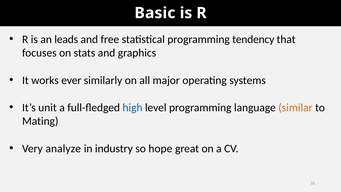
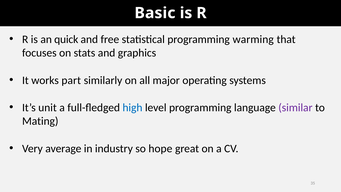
leads: leads -> quick (66, 39)
tendency: tendency -> warming (253, 39)
ever: ever -> part (71, 80)
similar colour: orange -> purple (295, 107)
analyze: analyze -> average (63, 148)
